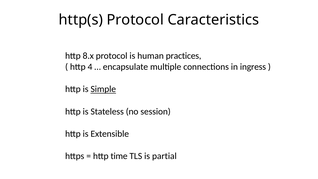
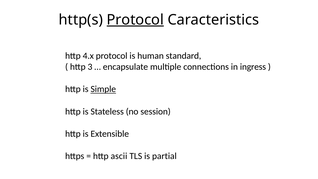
Protocol underline: none -> present (135, 20)
8.x: 8.x -> 4.x (88, 56)
practices: practices -> standard (184, 56)
4: 4 -> 3 (90, 67)
time: time -> ascii (119, 156)
